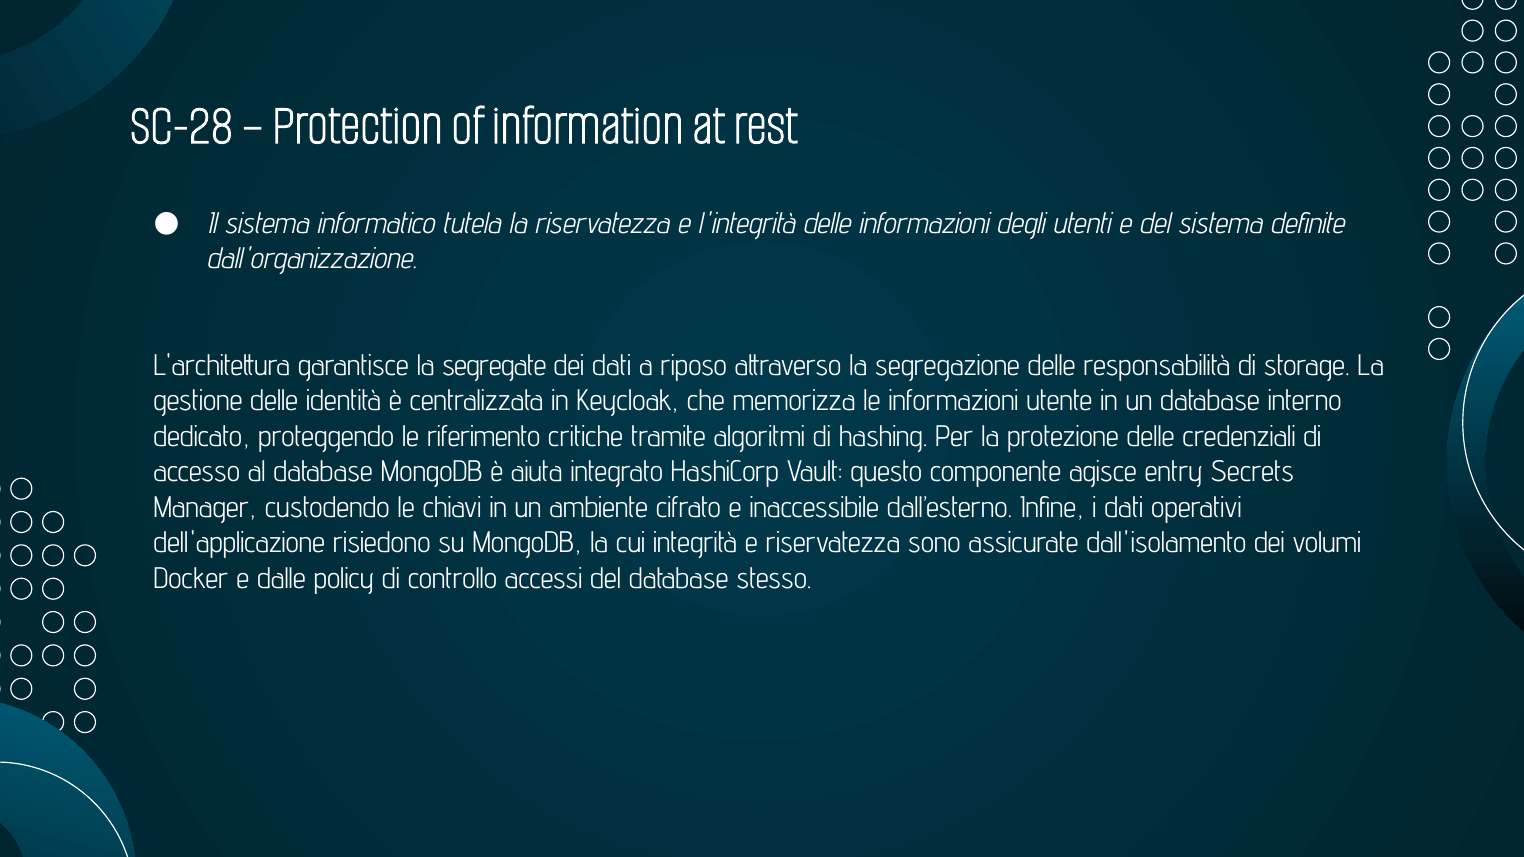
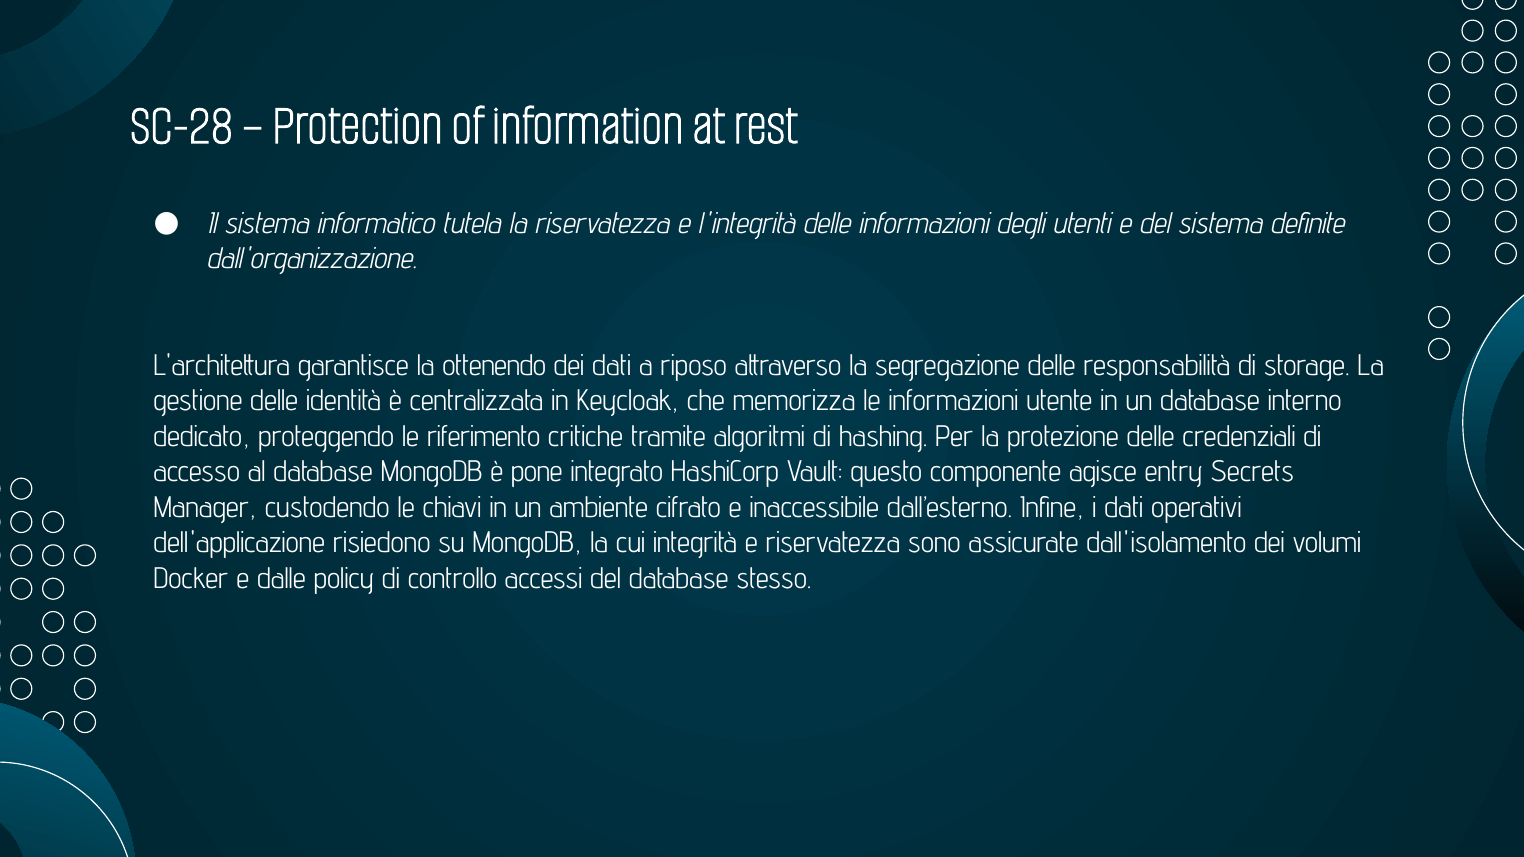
segregate: segregate -> ottenendo (494, 366)
aiuta: aiuta -> pone (537, 472)
